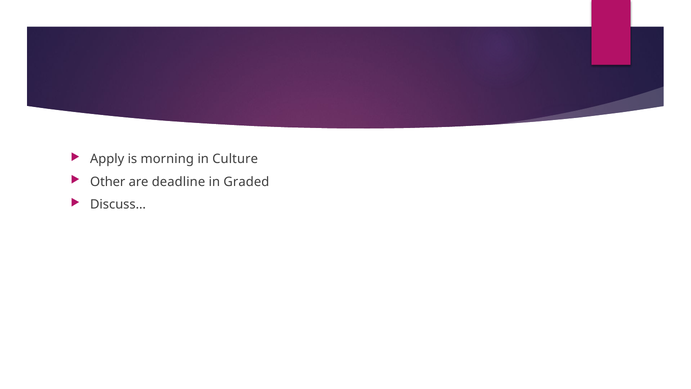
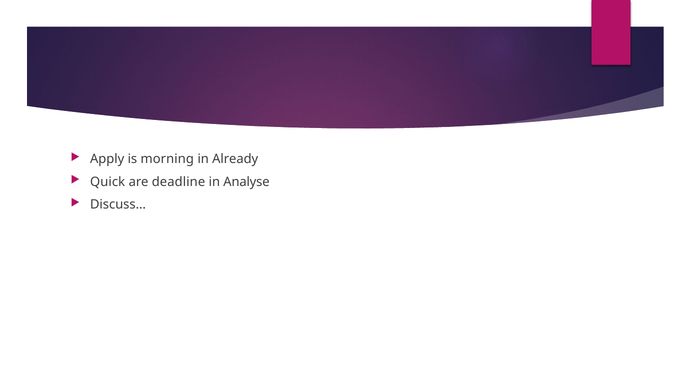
Culture: Culture -> Already (235, 159)
Other: Other -> Quick (108, 182)
Graded: Graded -> Analyse (246, 182)
